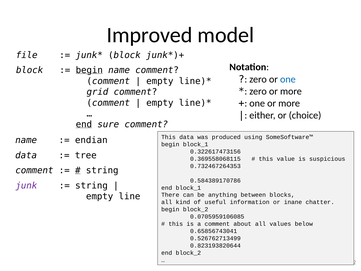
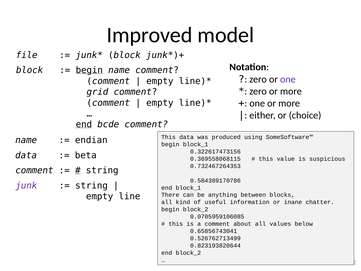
one colour: blue -> purple (288, 79)
sure: sure -> bcde (108, 124)
tree: tree -> beta (86, 155)
